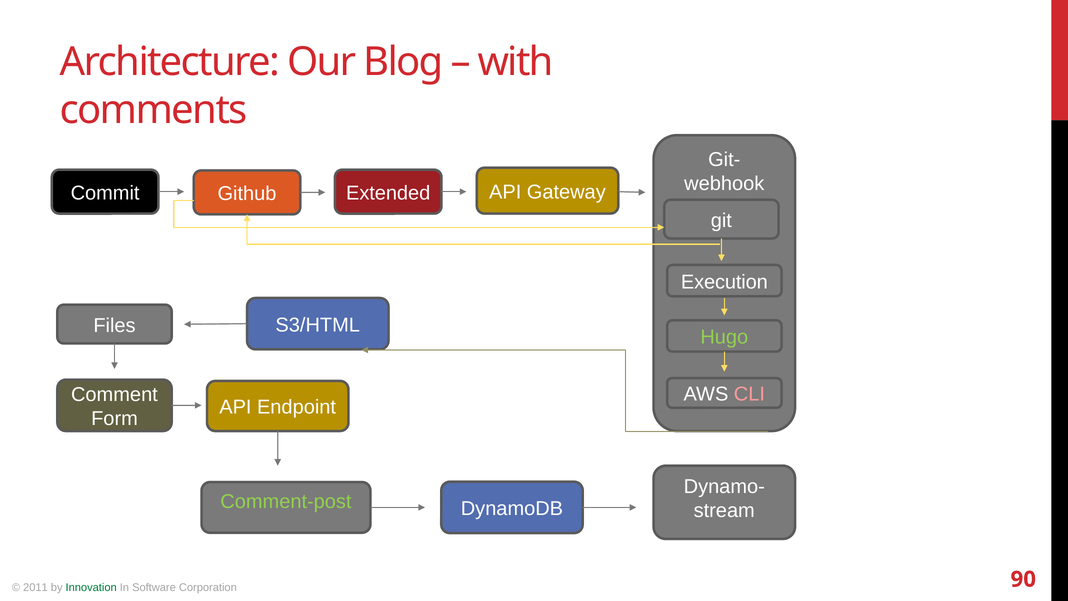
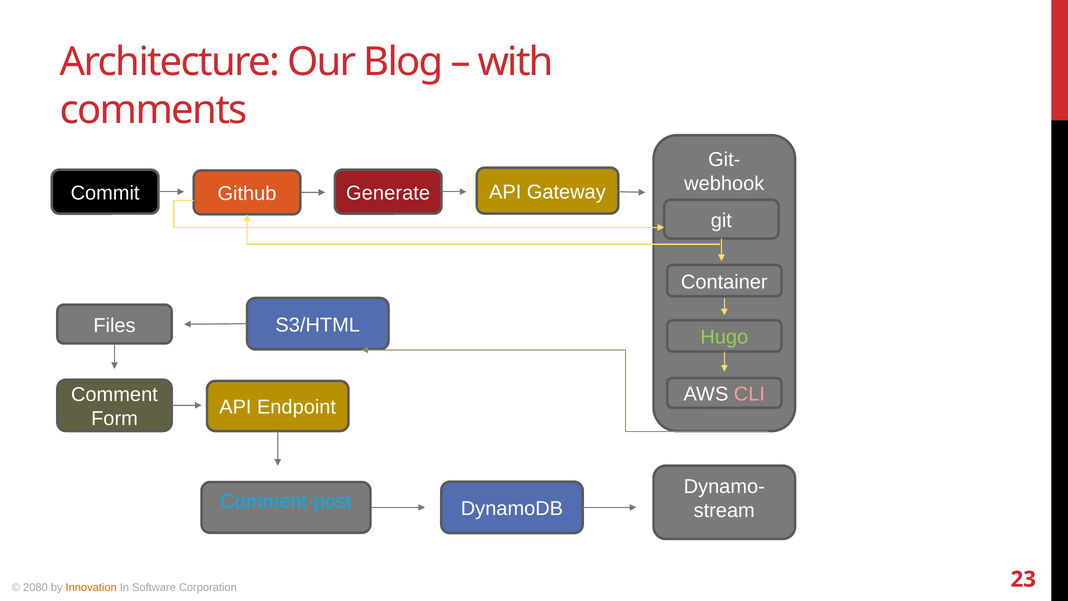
Extended: Extended -> Generate (388, 193)
Execution: Execution -> Container (724, 282)
Comment-post colour: light green -> light blue (286, 502)
2011: 2011 -> 2080 (35, 587)
Innovation colour: green -> orange (91, 587)
90: 90 -> 23 (1023, 579)
